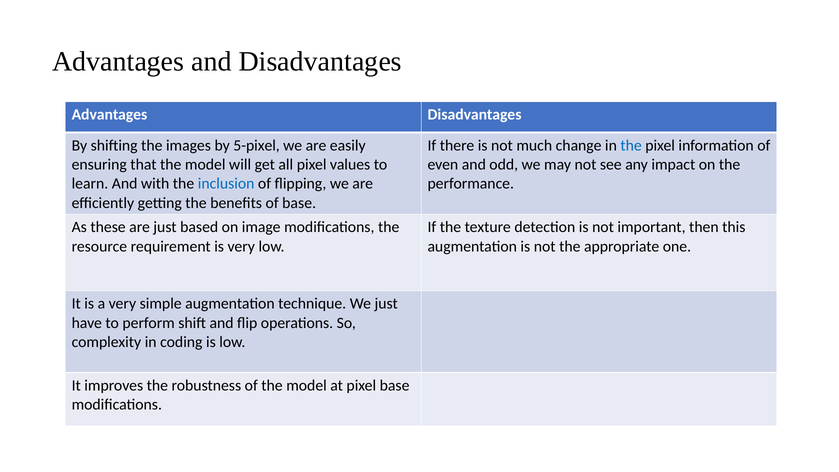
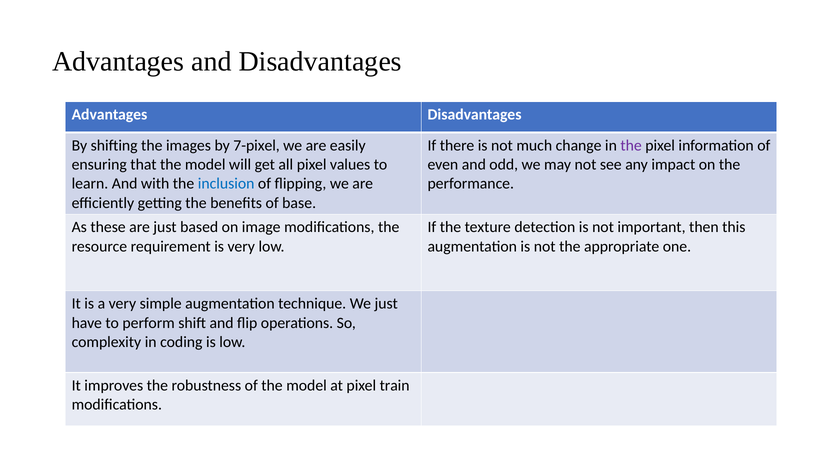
5-pixel: 5-pixel -> 7-pixel (257, 145)
the colour: blue -> purple (631, 145)
pixel base: base -> train (395, 385)
